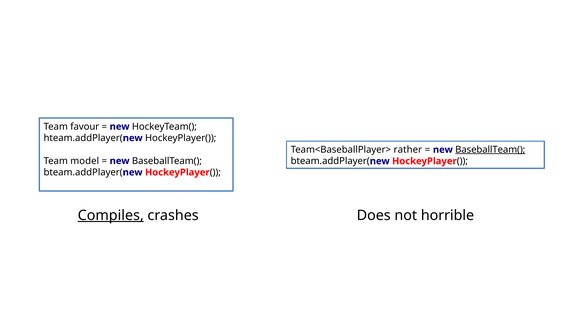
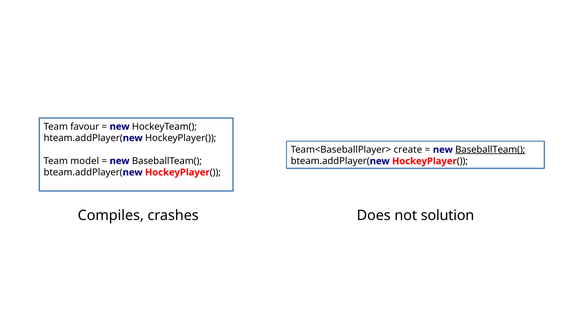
rather: rather -> create (408, 150)
Compiles underline: present -> none (111, 216)
horrible: horrible -> solution (448, 216)
